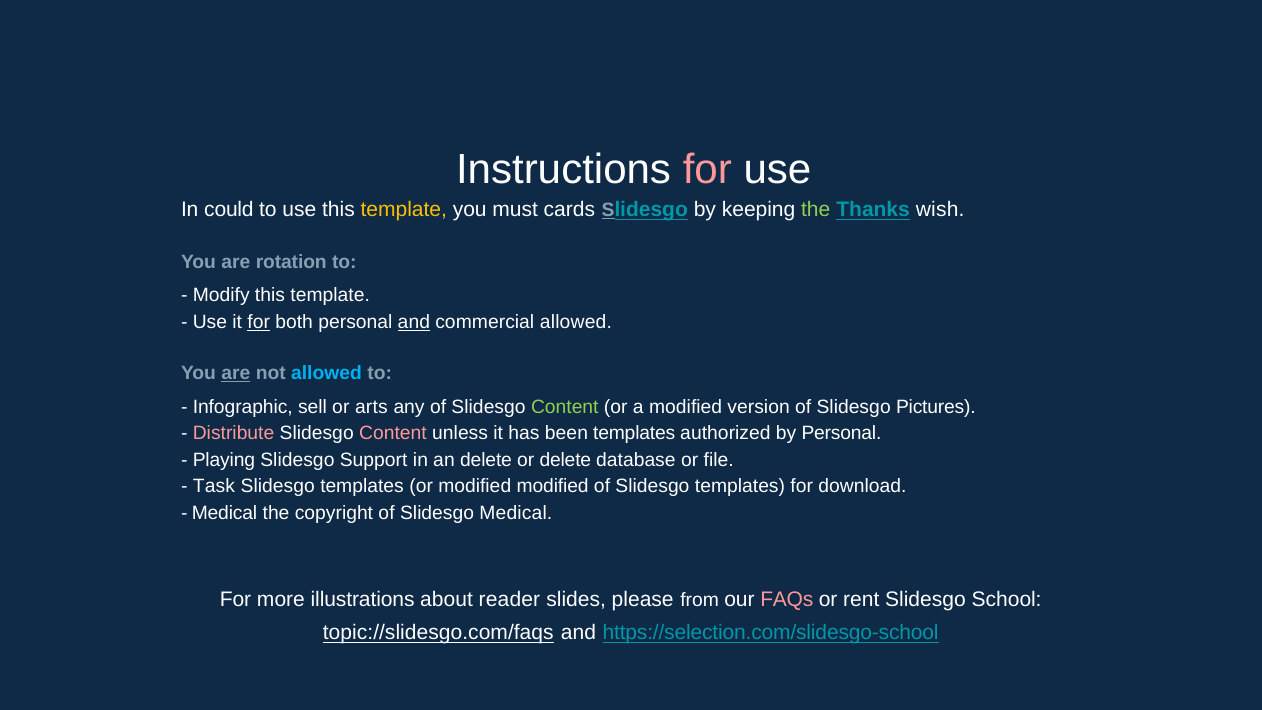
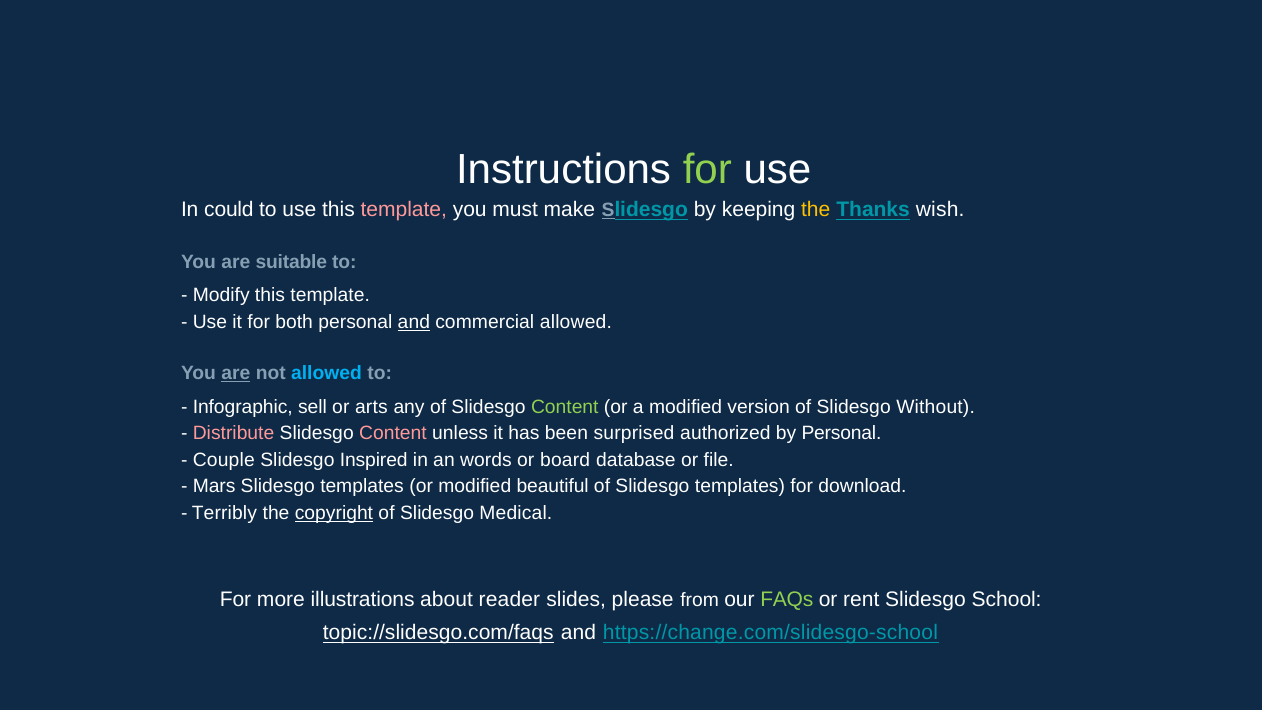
for colour: pink -> light green (707, 170)
template colour: yellow -> pink (404, 210)
cards: cards -> make (569, 210)
the colour: light green -> yellow (816, 210)
rotation: rotation -> suitable (291, 262)
for underline: present -> none (259, 322)
Pictures: Pictures -> Without (936, 407)
been templates: templates -> surprised (634, 433)
Playing: Playing -> Couple (224, 460)
Support: Support -> Inspired (374, 460)
an delete: delete -> words (486, 460)
or delete: delete -> board (565, 460)
Task: Task -> Mars (214, 487)
modified modified: modified -> beautiful (553, 487)
Medical: Medical -> Terribly (224, 513)
copyright underline: none -> present (334, 513)
FAQs colour: pink -> light green (787, 600)
https://selection.com/slidesgo-school: https://selection.com/slidesgo-school -> https://change.com/slidesgo-school (770, 633)
